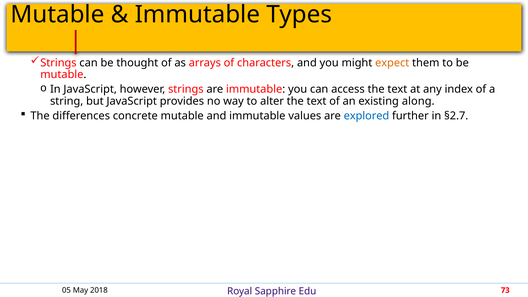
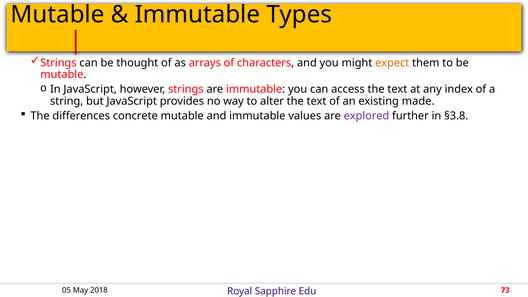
along: along -> made (418, 101)
explored colour: blue -> purple (366, 116)
§2.7: §2.7 -> §3.8 (456, 116)
